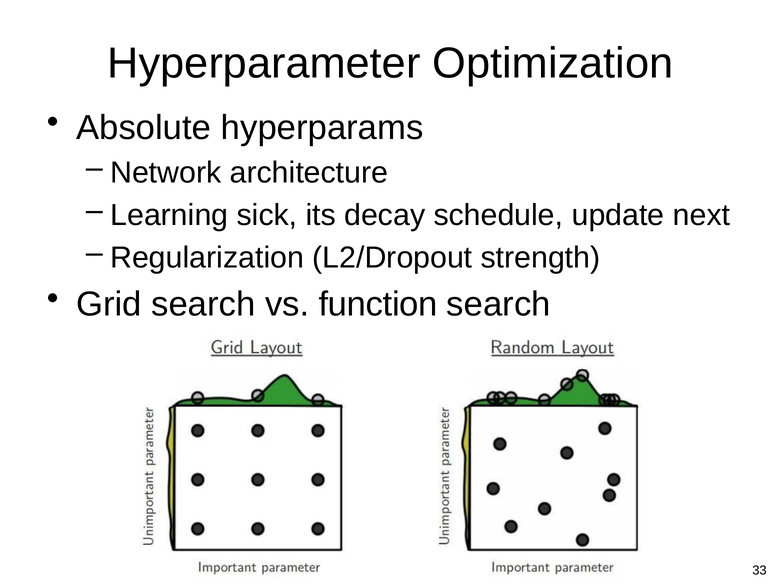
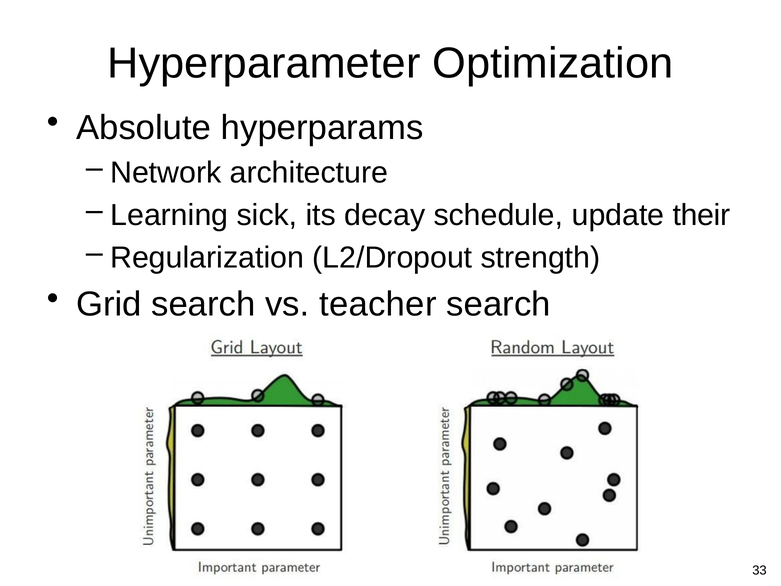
next: next -> their (702, 215)
function: function -> teacher (378, 304)
